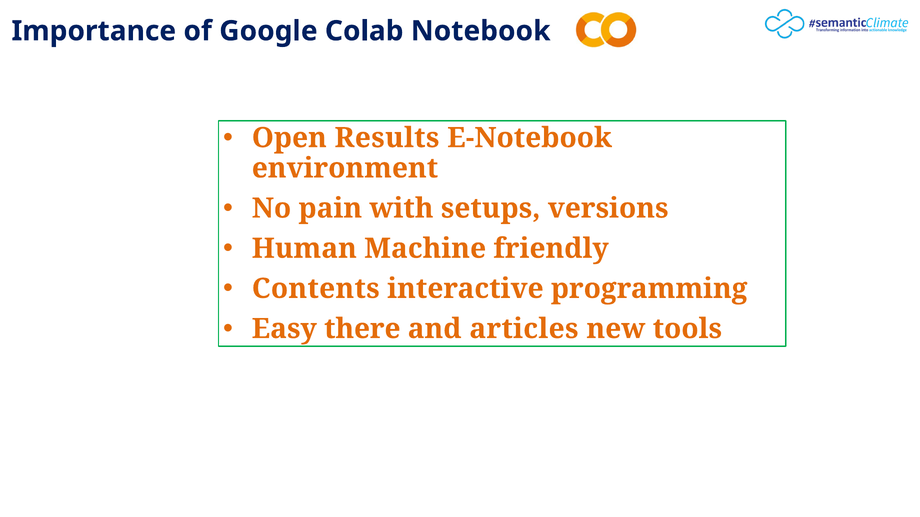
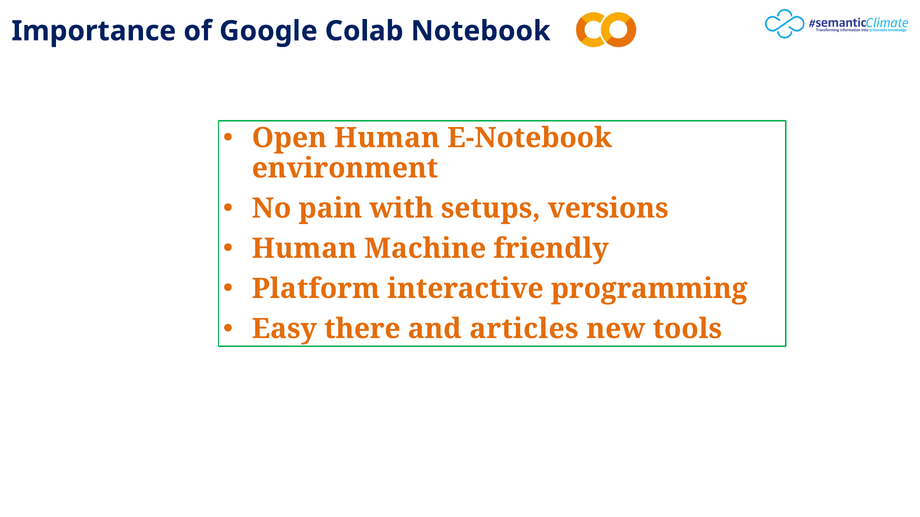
Open Results: Results -> Human (387, 138)
Contents: Contents -> Platform (316, 289)
